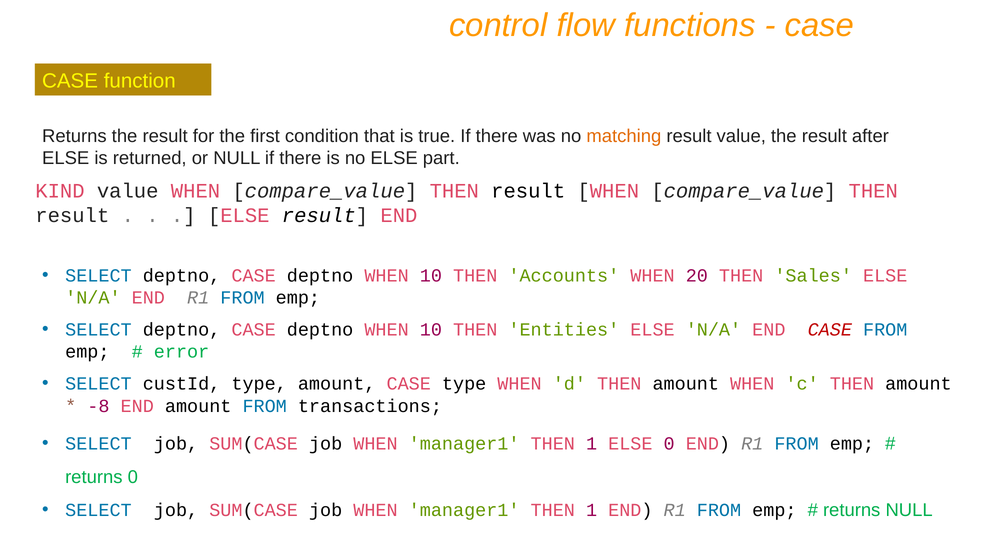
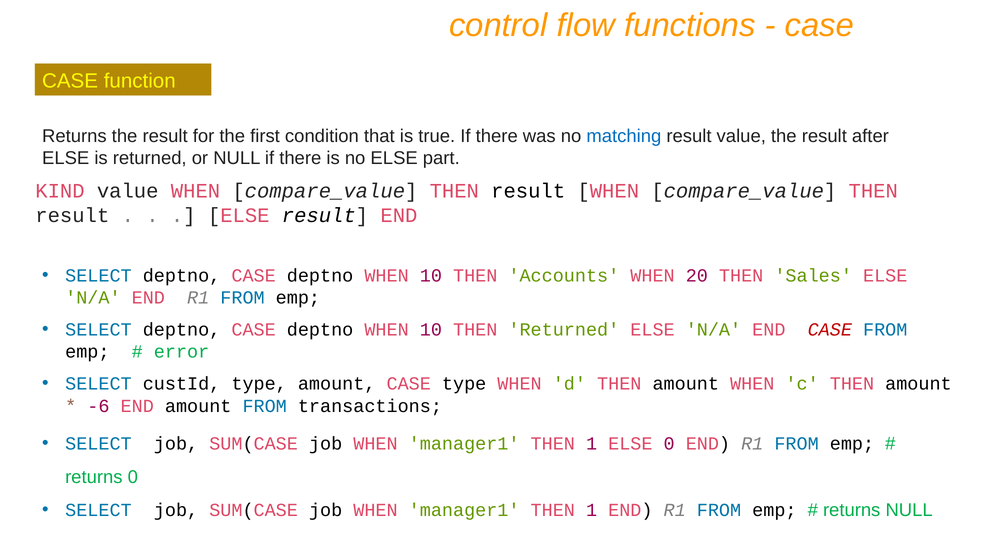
matching colour: orange -> blue (624, 136)
THEN Entities: Entities -> Returned (564, 330)
-8: -8 -> -6 (98, 406)
